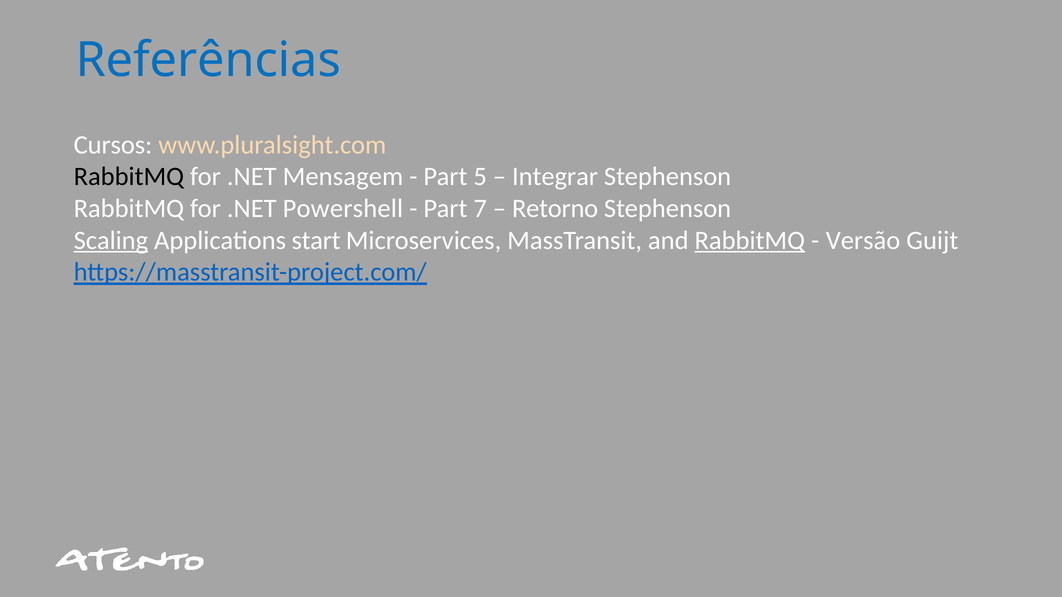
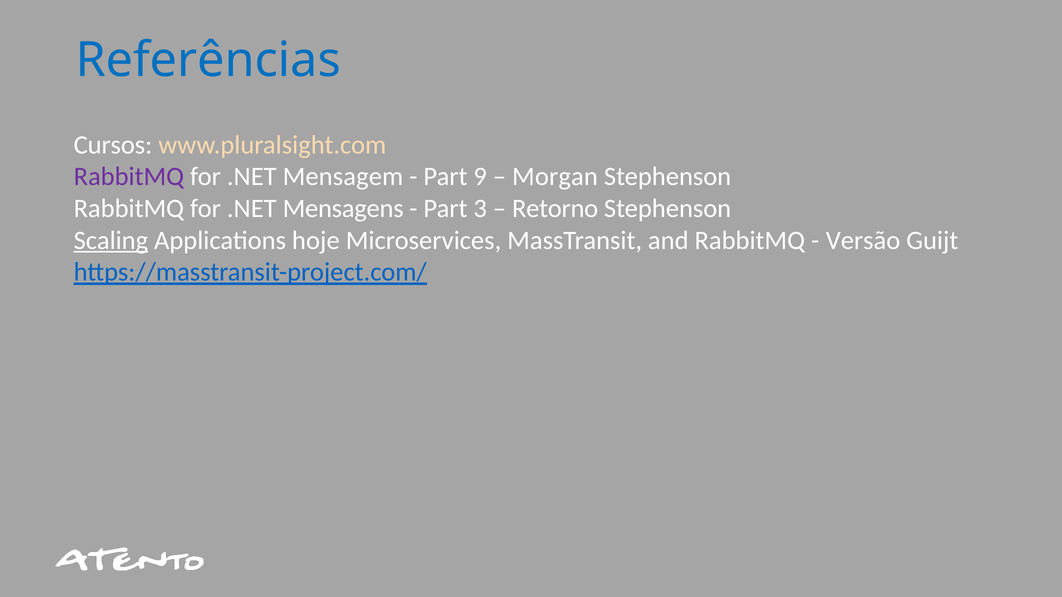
RabbitMQ colour: black -> purple (129, 177)
5: 5 -> 9 (480, 177)
Integrar: Integrar -> Morgan (555, 177)
Powershell: Powershell -> Mensagens (343, 209)
7: 7 -> 3 (480, 209)
start: start -> hoje (316, 241)
RabbitMQ underline: present -> none (750, 241)
